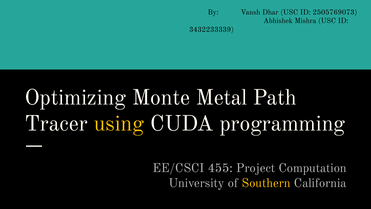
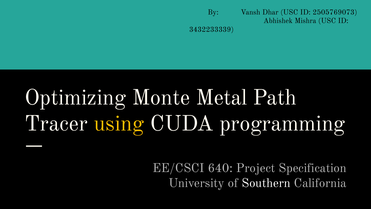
455: 455 -> 640 (220, 168)
Computation: Computation -> Specification (313, 168)
Southern colour: yellow -> white (266, 183)
